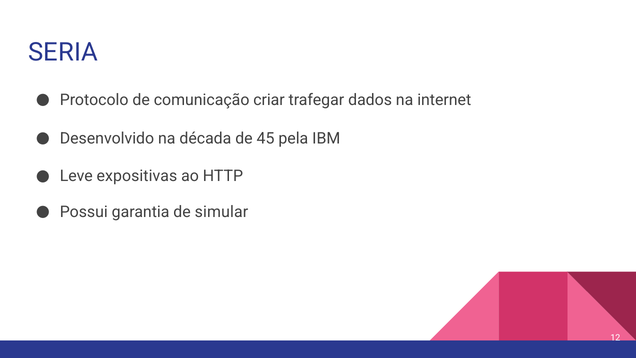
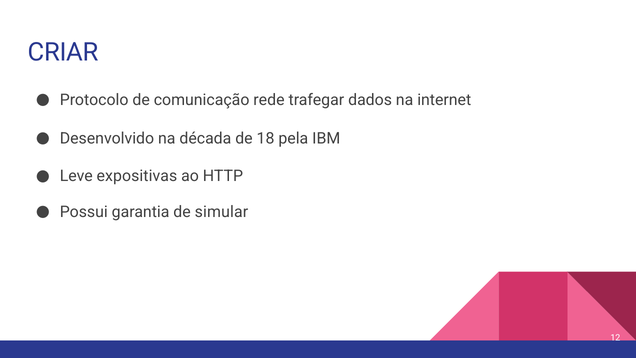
SERIA: SERIA -> CRIAR (63, 52)
criar: criar -> rede (269, 100)
45: 45 -> 18 (266, 138)
